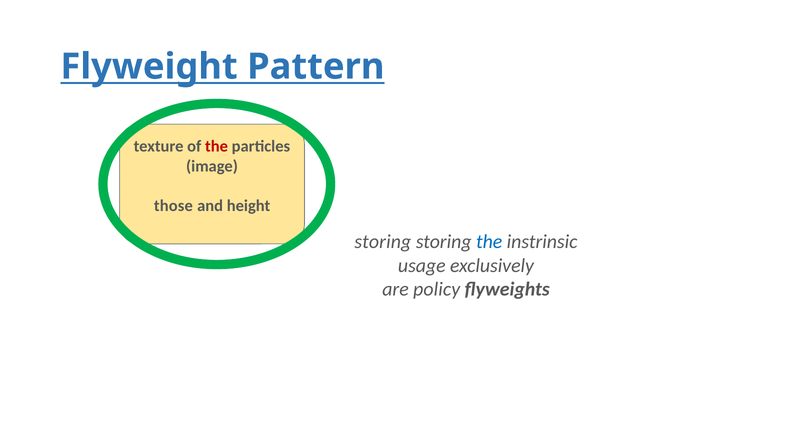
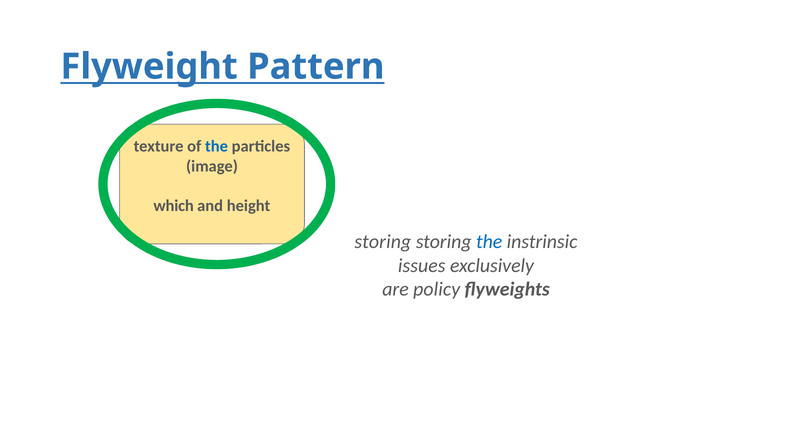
the colour: red -> blue (217, 146)
those: those -> which (174, 206)
usage: usage -> issues (422, 265)
